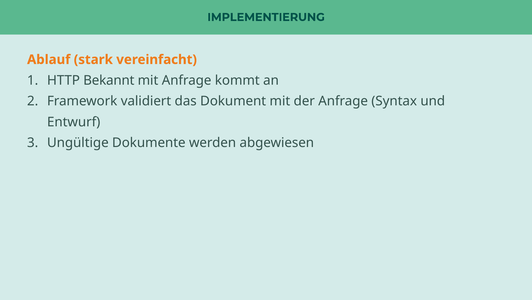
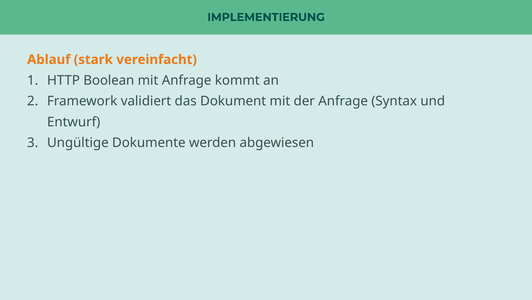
Bekannt: Bekannt -> Boolean (109, 80)
